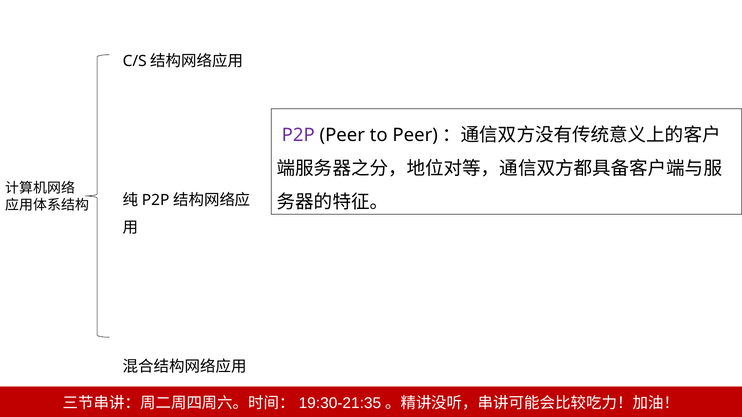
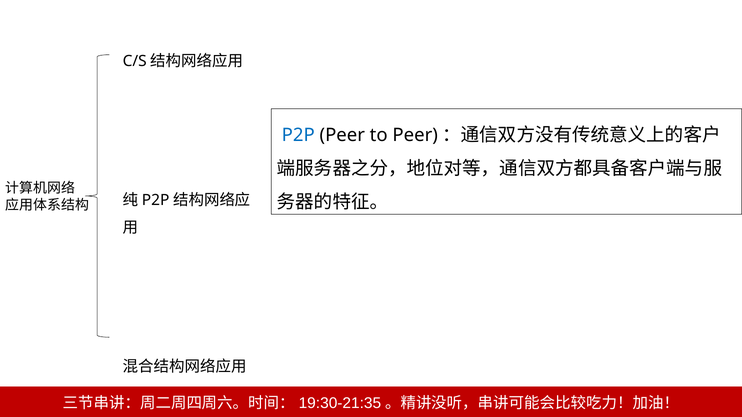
P2P colour: purple -> blue (298, 135)
